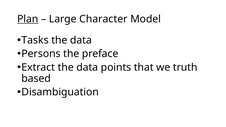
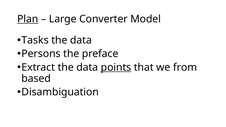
Character: Character -> Converter (103, 19)
points underline: none -> present (116, 67)
truth: truth -> from (185, 67)
